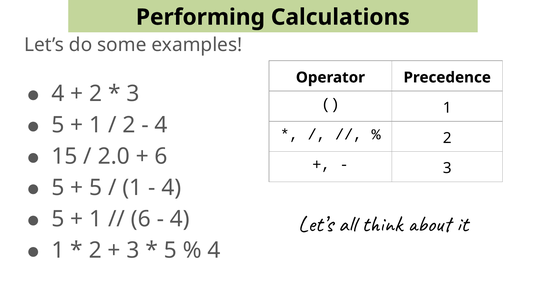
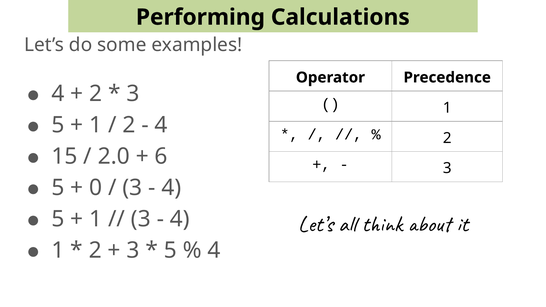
5: 5 -> 0 (96, 188)
1: 1 -> 3 (132, 188)
6: 6 -> 3 (141, 219)
